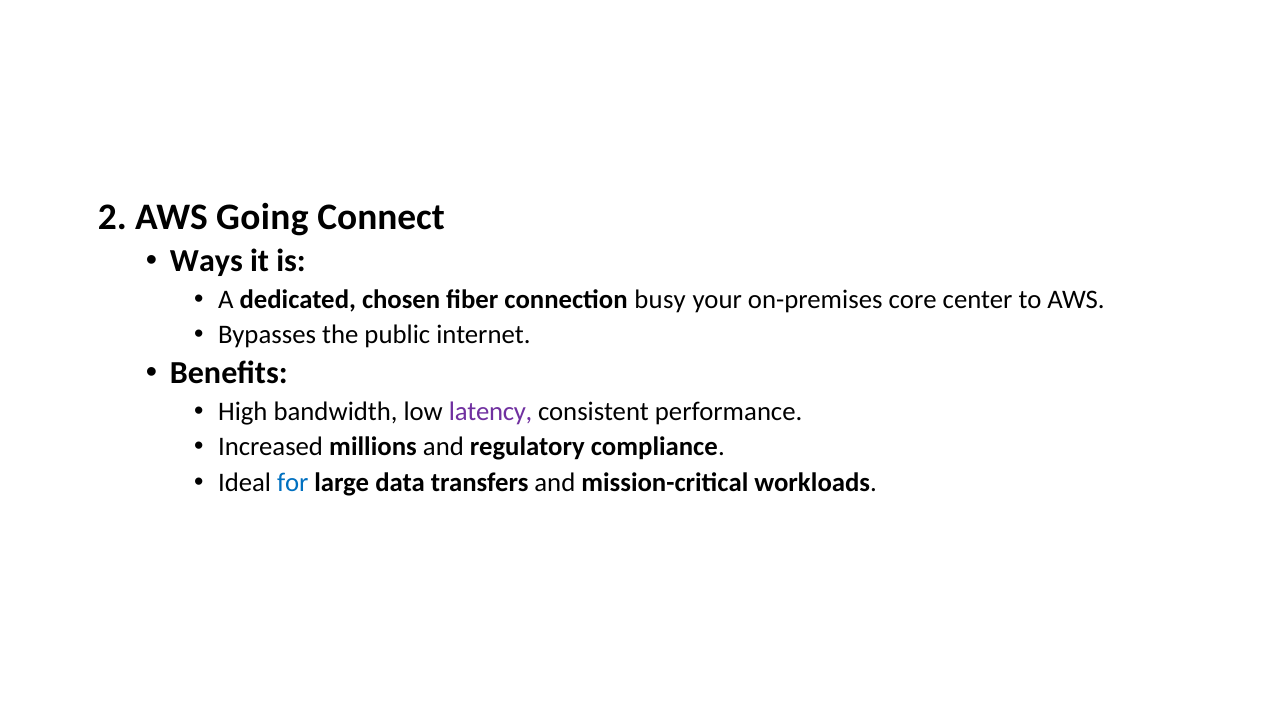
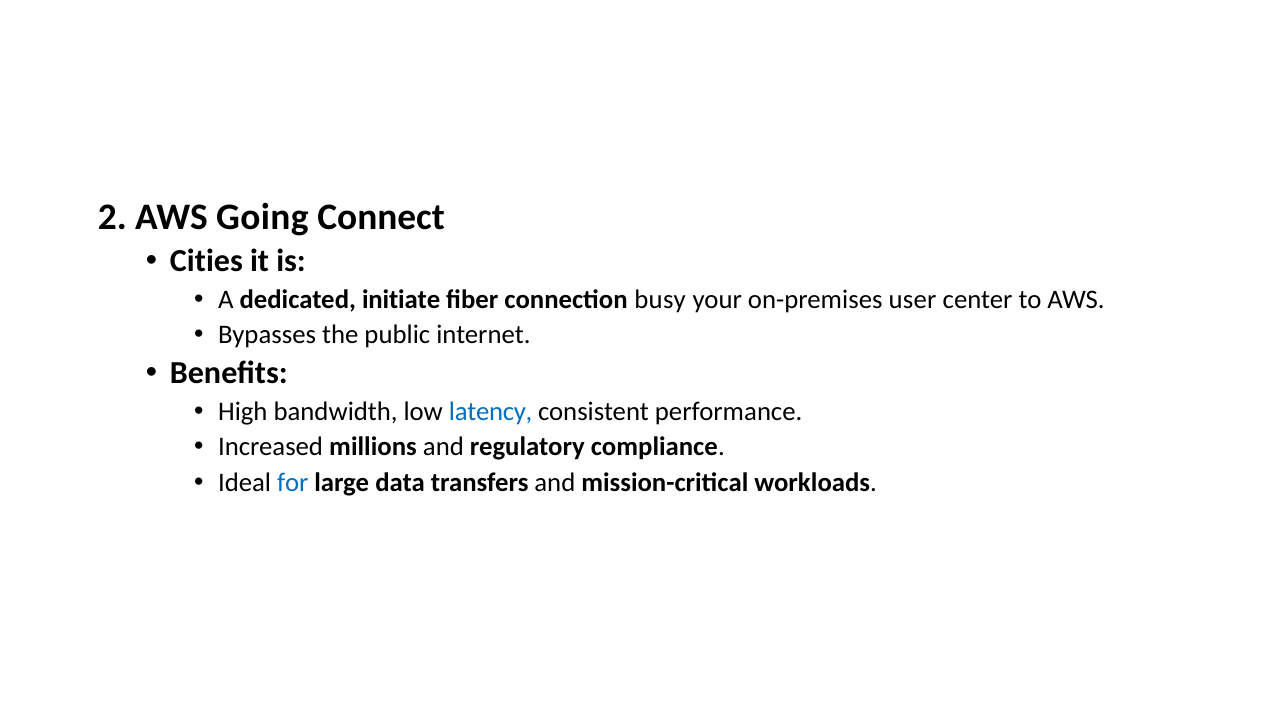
Ways: Ways -> Cities (206, 261)
chosen: chosen -> initiate (401, 300)
core: core -> user (912, 300)
latency colour: purple -> blue (491, 412)
